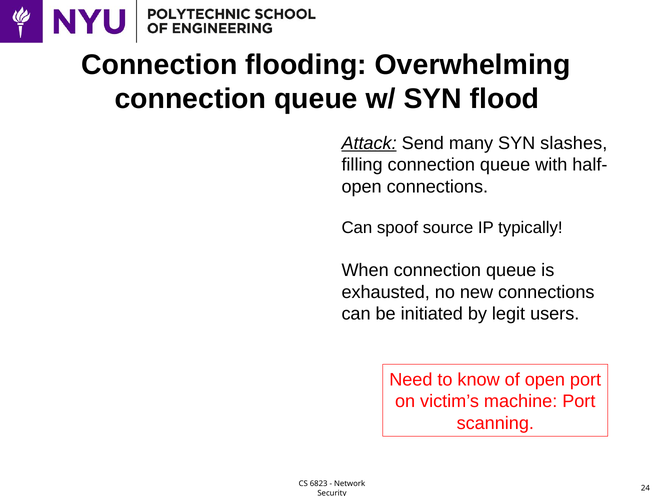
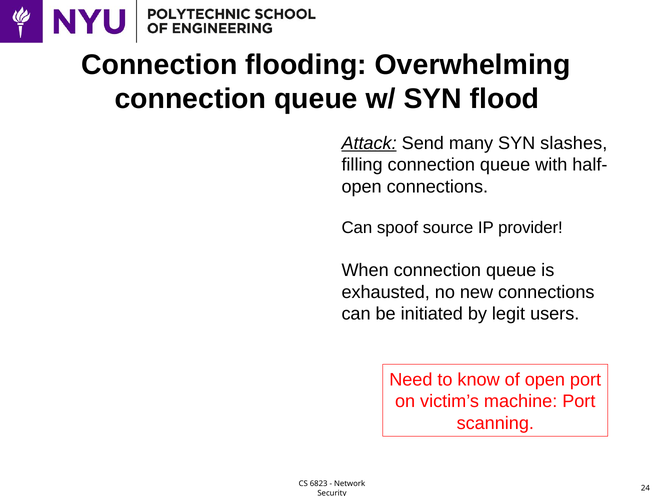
typically: typically -> provider (530, 228)
